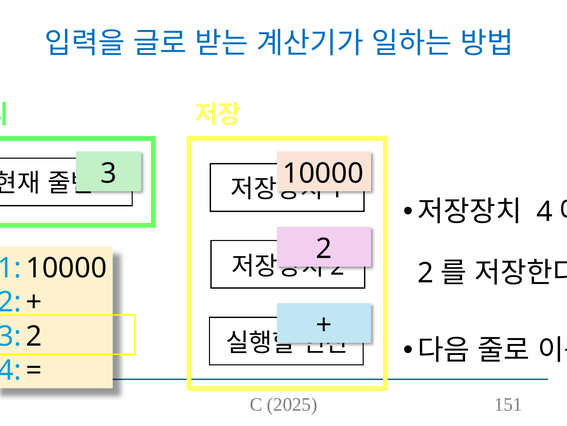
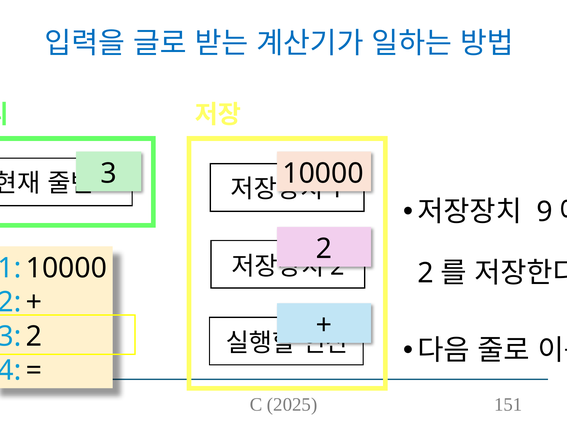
4: 4 -> 9 (545, 212)
